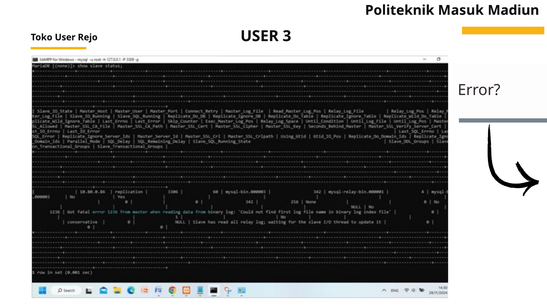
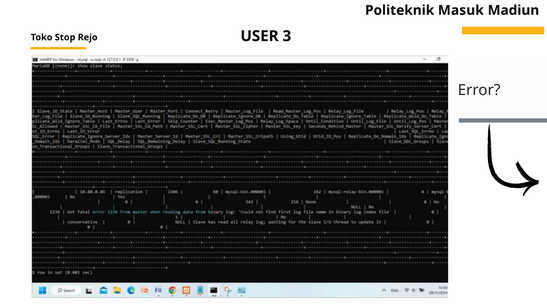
Toko User: User -> Stop (65, 37)
